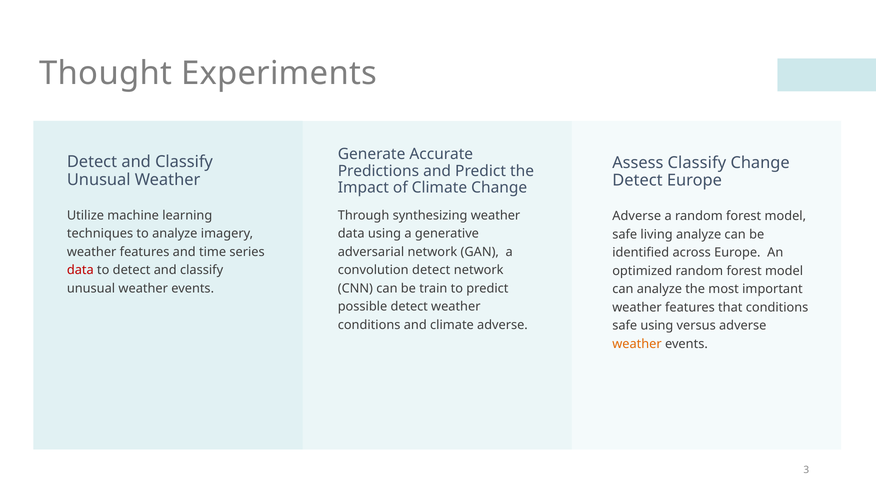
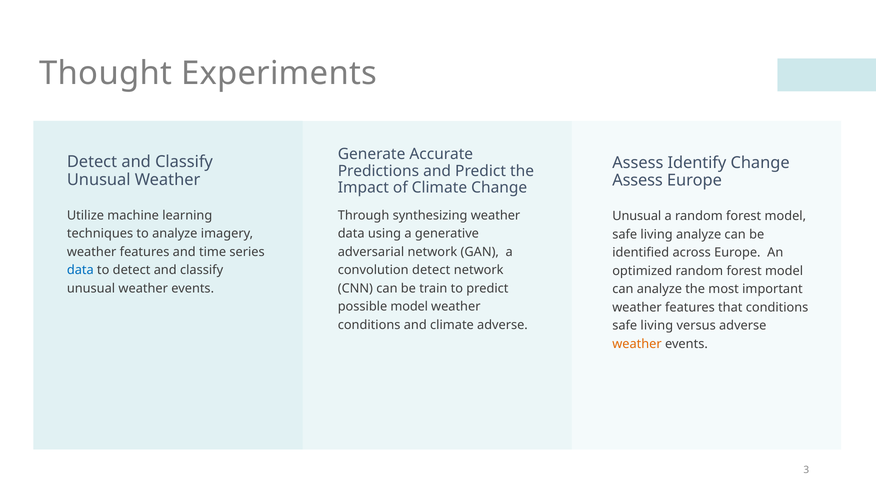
Assess Classify: Classify -> Identify (697, 163)
Detect: Detect -> Assess (638, 180)
Adverse: Adverse -> Unusual (637, 216)
data colour: red -> blue (80, 270)
possible detect: detect -> model (409, 307)
using: using -> living (657, 326)
